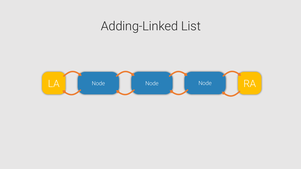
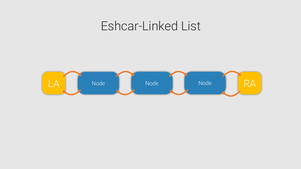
Adding-Linked: Adding-Linked -> Eshcar-Linked (139, 26)
